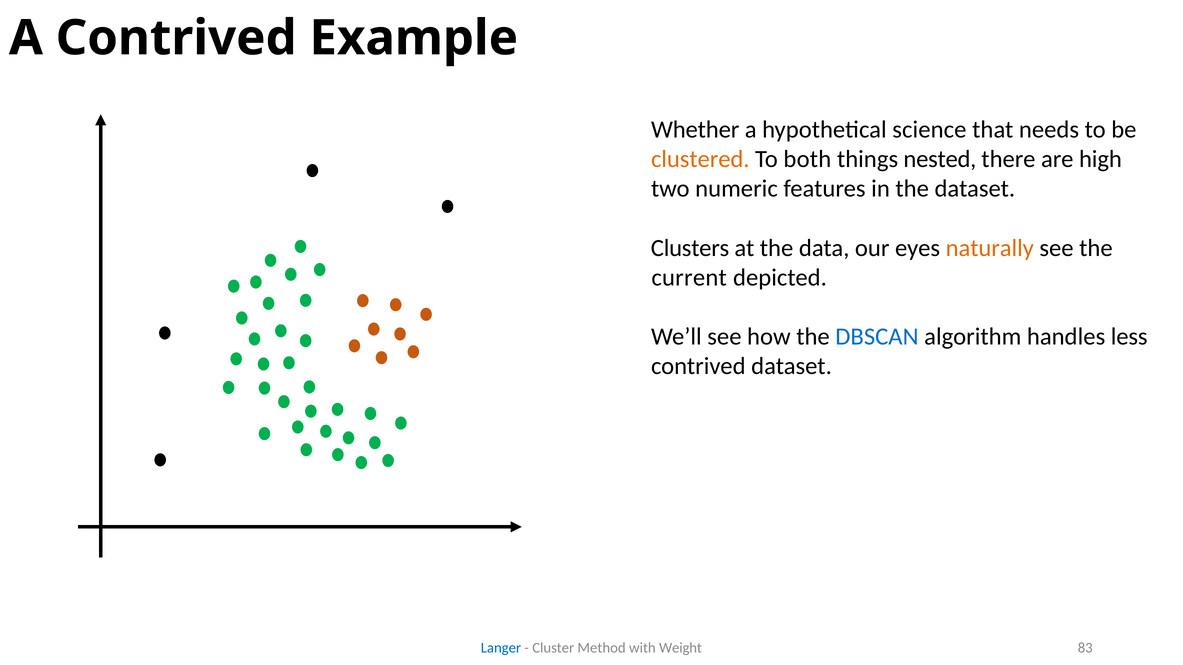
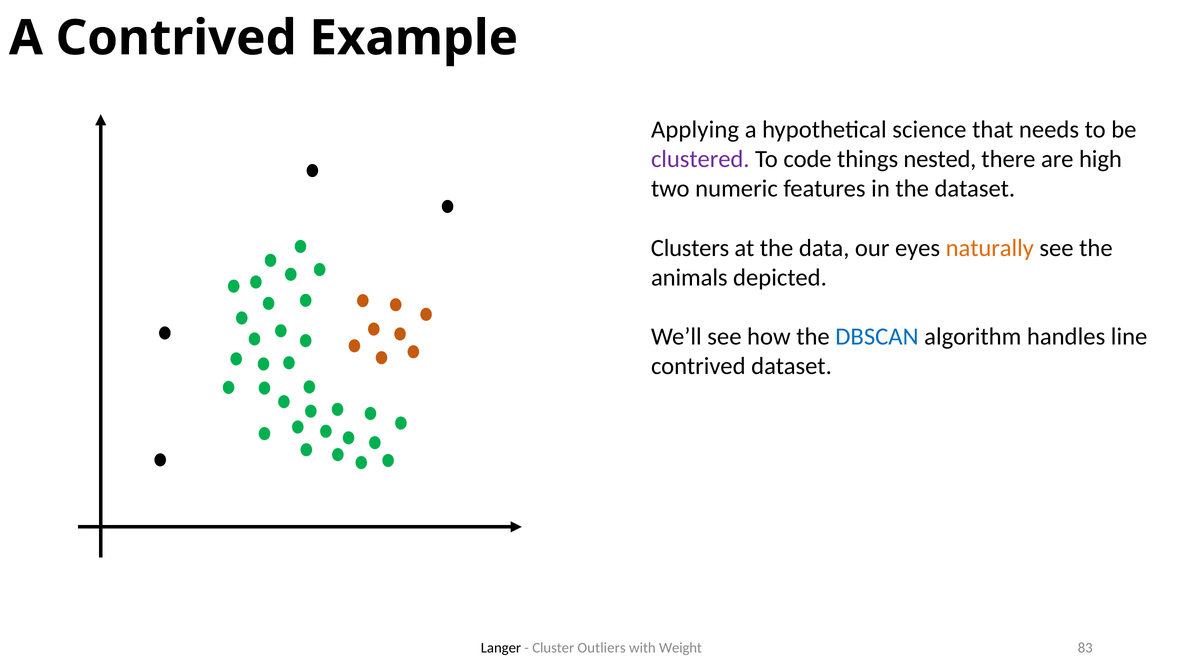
Whether: Whether -> Applying (695, 130)
clustered colour: orange -> purple (700, 159)
both: both -> code (808, 159)
current: current -> animals (689, 278)
less: less -> line (1129, 337)
Langer colour: blue -> black (501, 648)
Method: Method -> Outliers (602, 648)
